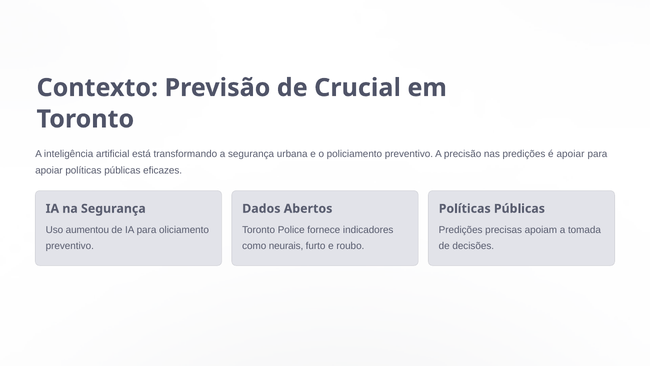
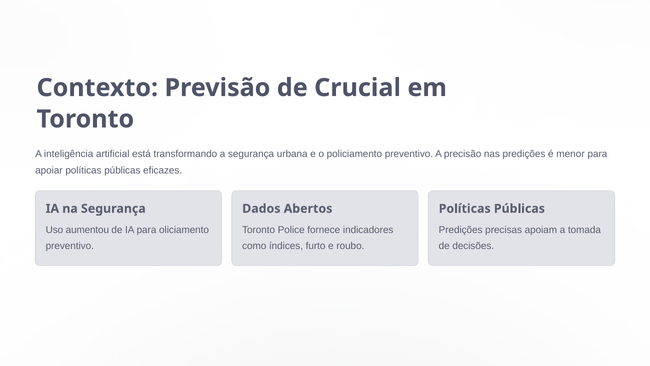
é apoiar: apoiar -> menor (571, 154)
neurais: neurais -> índices (286, 246)
